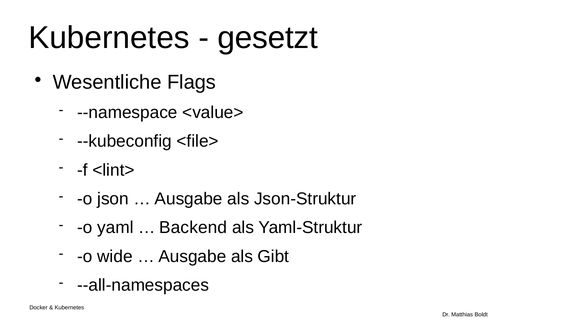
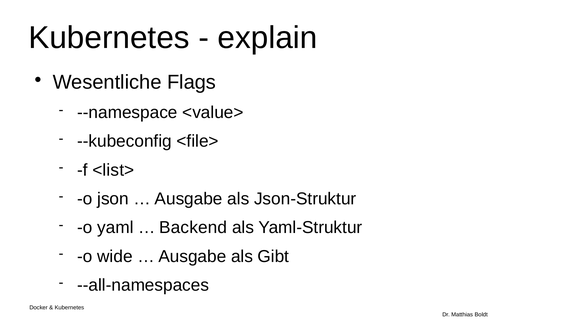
gesetzt: gesetzt -> explain (268, 38)
<lint>: <lint> -> <list> (113, 170)
